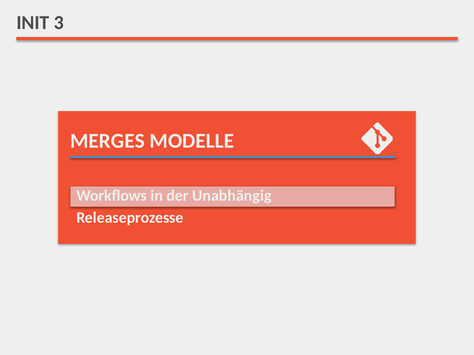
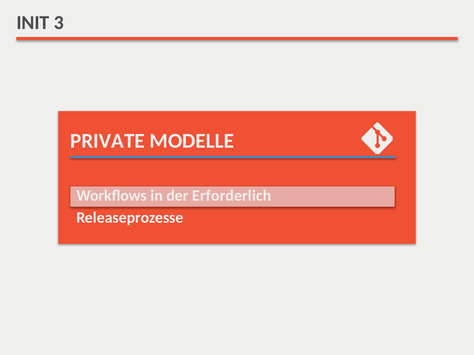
MERGES: MERGES -> PRIVATE (107, 141)
Unabhängig: Unabhängig -> Erforderlich (232, 196)
